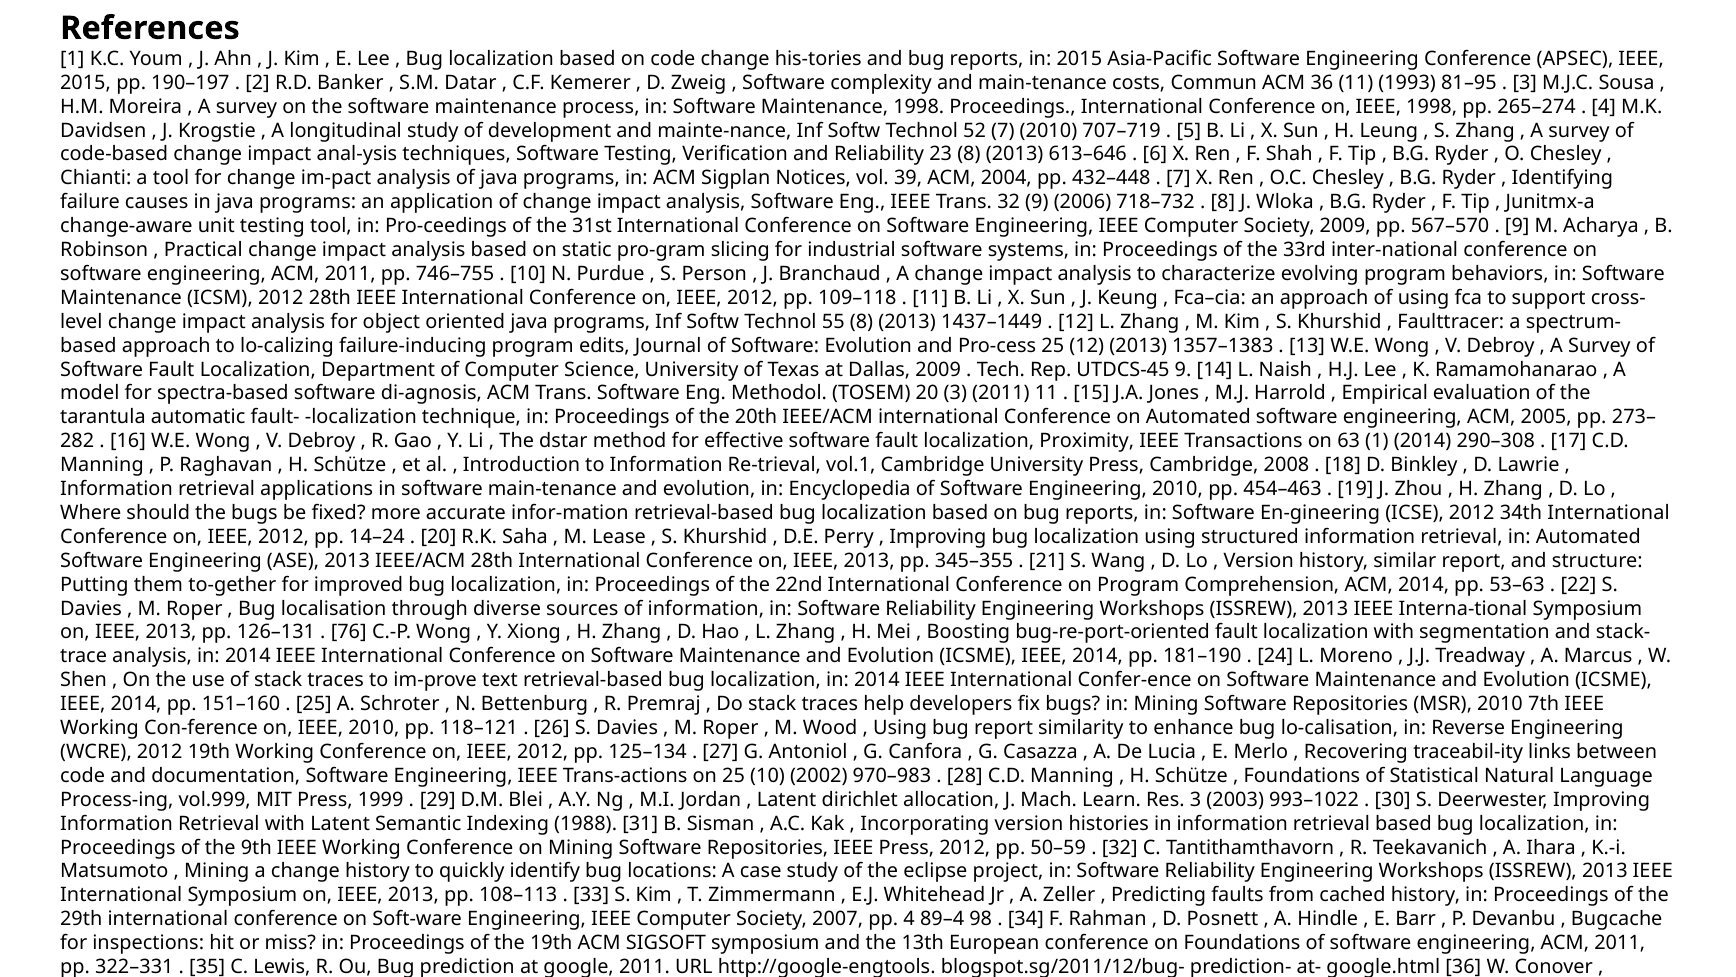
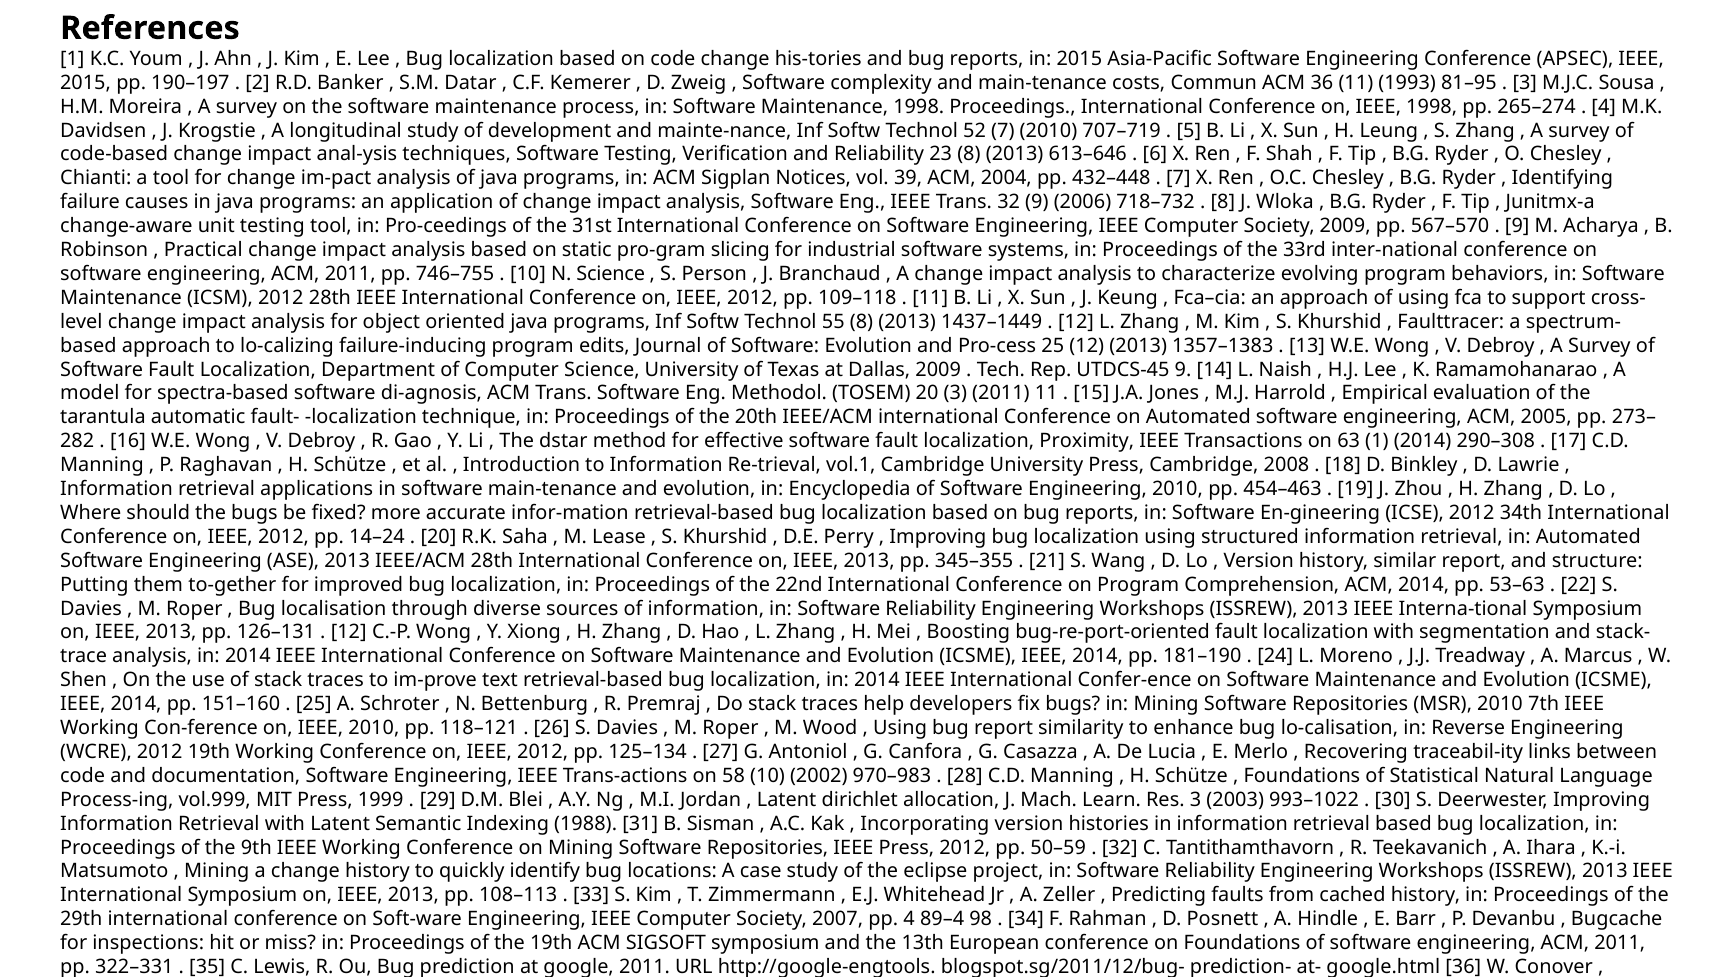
N Purdue: Purdue -> Science (611, 274)
76: 76 -> 12 (349, 632)
on 25: 25 -> 58 (734, 775)
